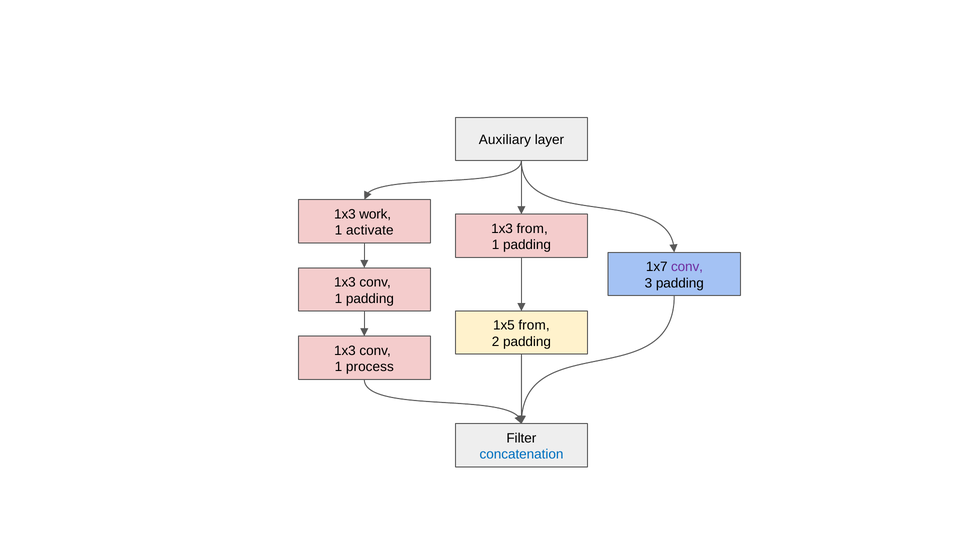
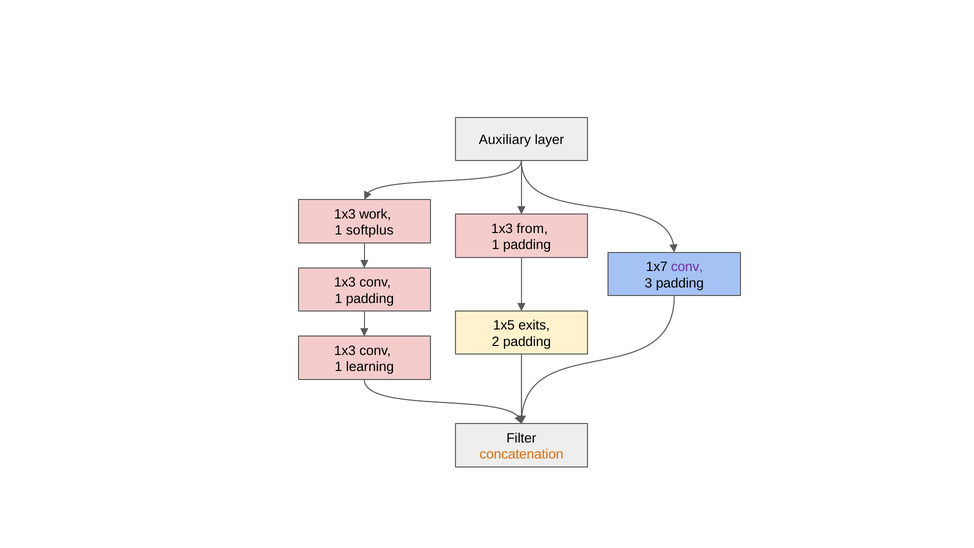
activate: activate -> softplus (370, 230)
1x5 from: from -> exits (534, 325)
process: process -> learning (370, 367)
concatenation colour: blue -> orange (522, 454)
